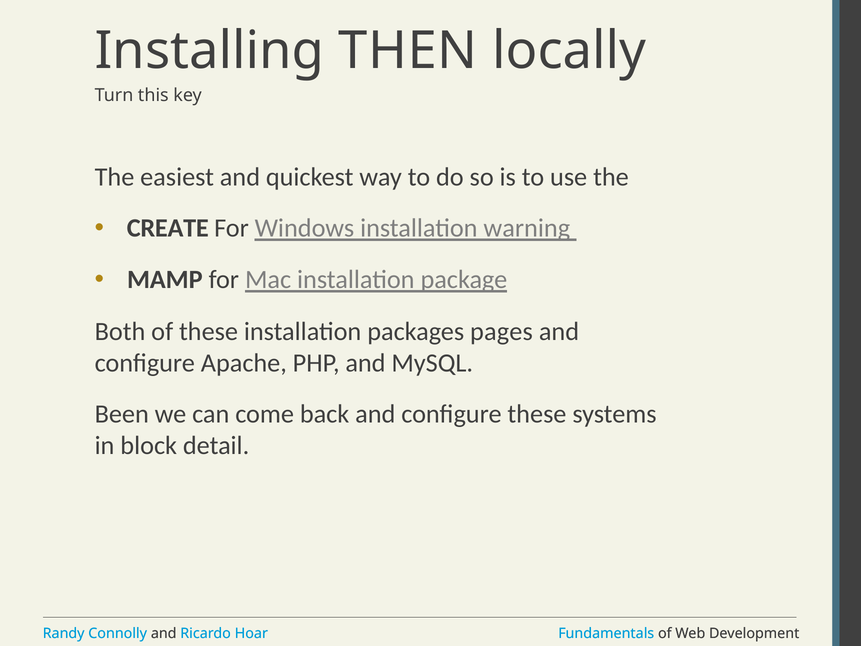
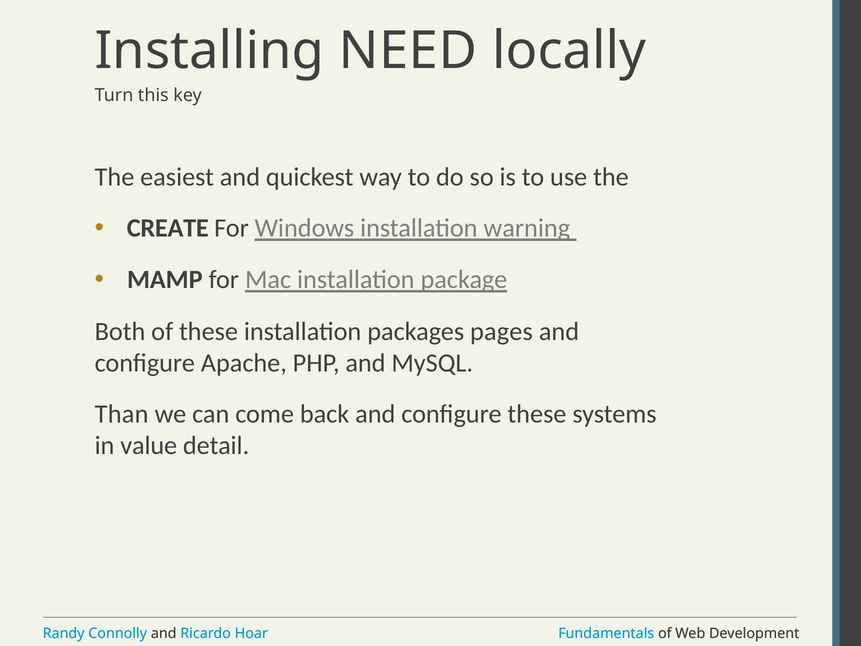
THEN: THEN -> NEED (408, 51)
Been: Been -> Than (122, 414)
block: block -> value (149, 446)
